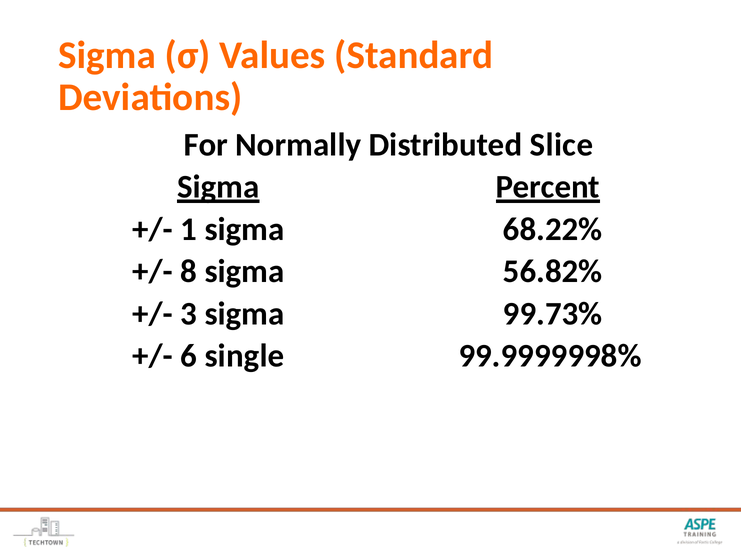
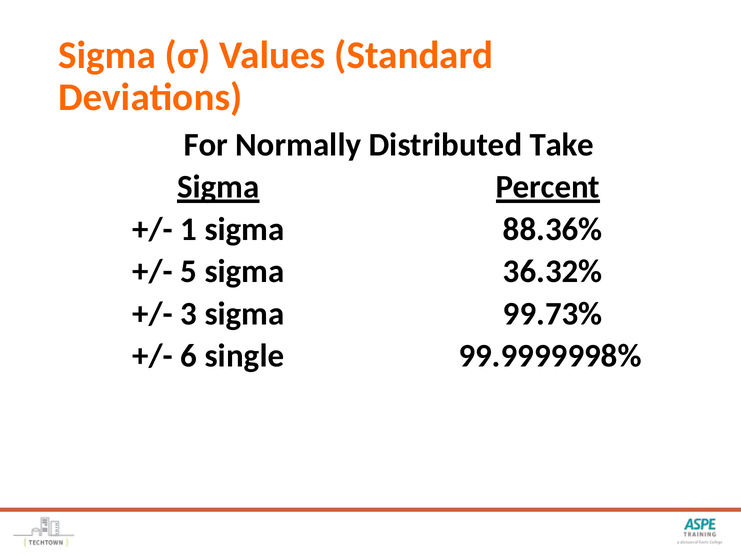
Slice: Slice -> Take (562, 145)
68.22%: 68.22% -> 88.36% (553, 229)
8: 8 -> 5 (189, 271)
56.82%: 56.82% -> 36.32% (553, 271)
